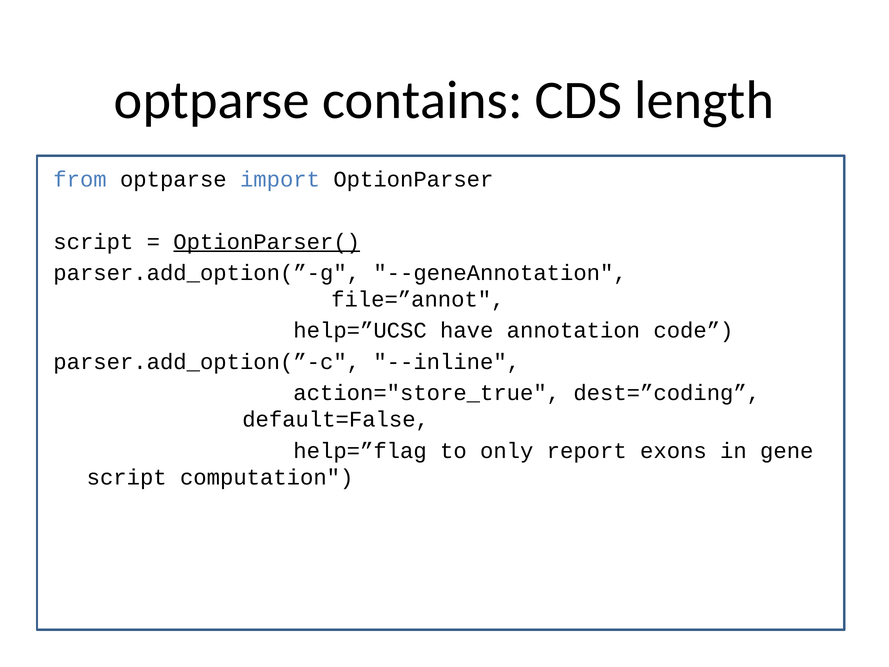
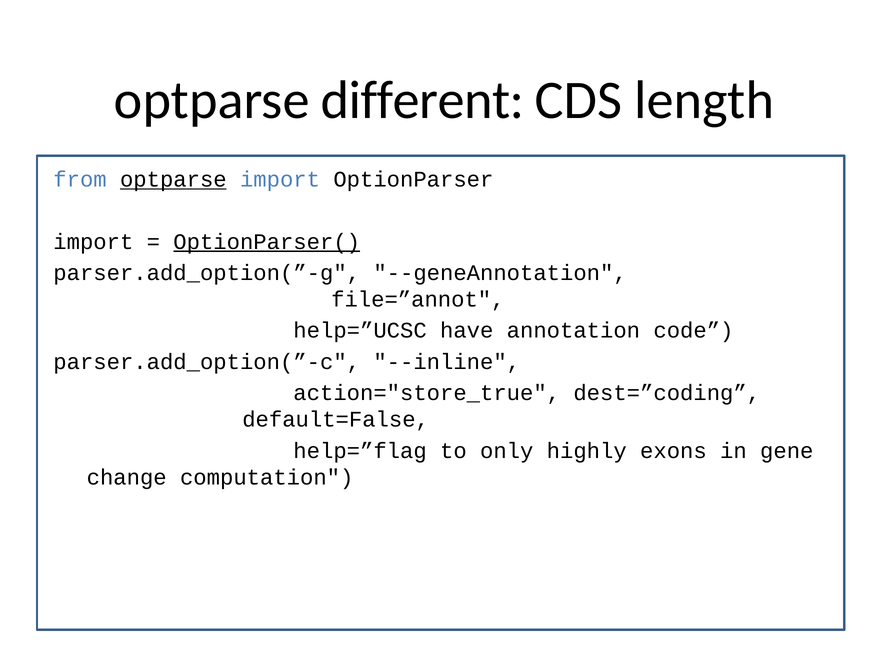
contains: contains -> different (423, 100)
optparse underline: none -> present (173, 179)
script: script -> import (93, 242)
report: report -> highly (587, 451)
script: script -> change (127, 477)
